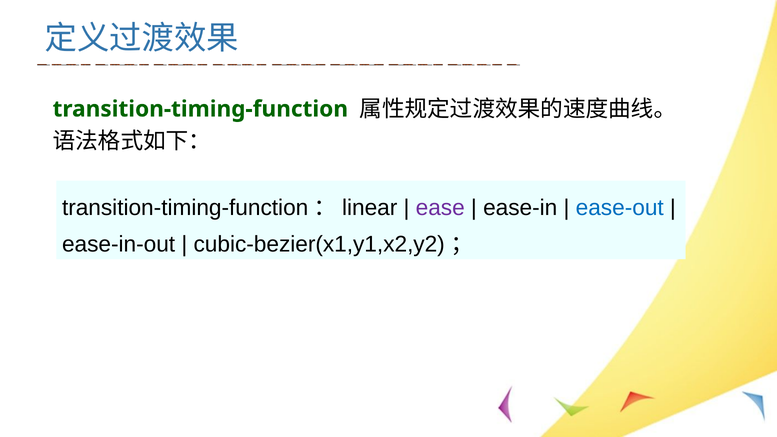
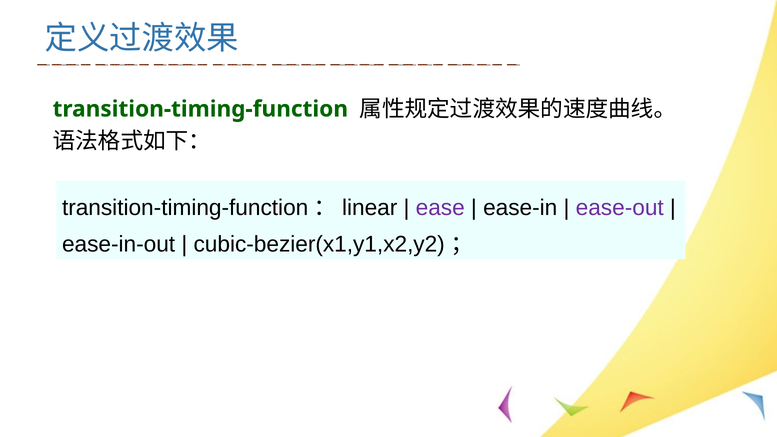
ease-out colour: blue -> purple (620, 208)
